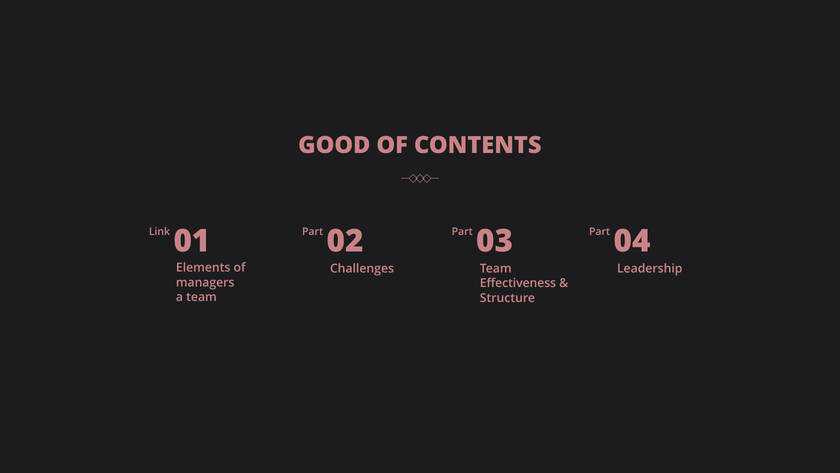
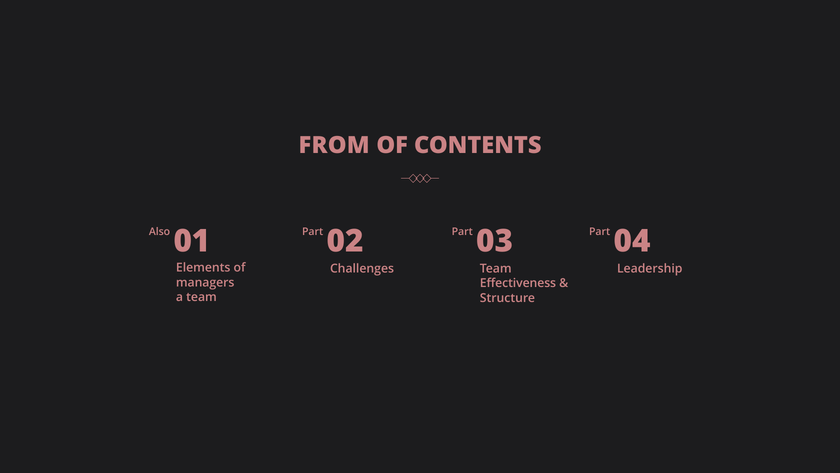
GOOD: GOOD -> FROM (334, 145)
Link: Link -> Also (160, 232)
